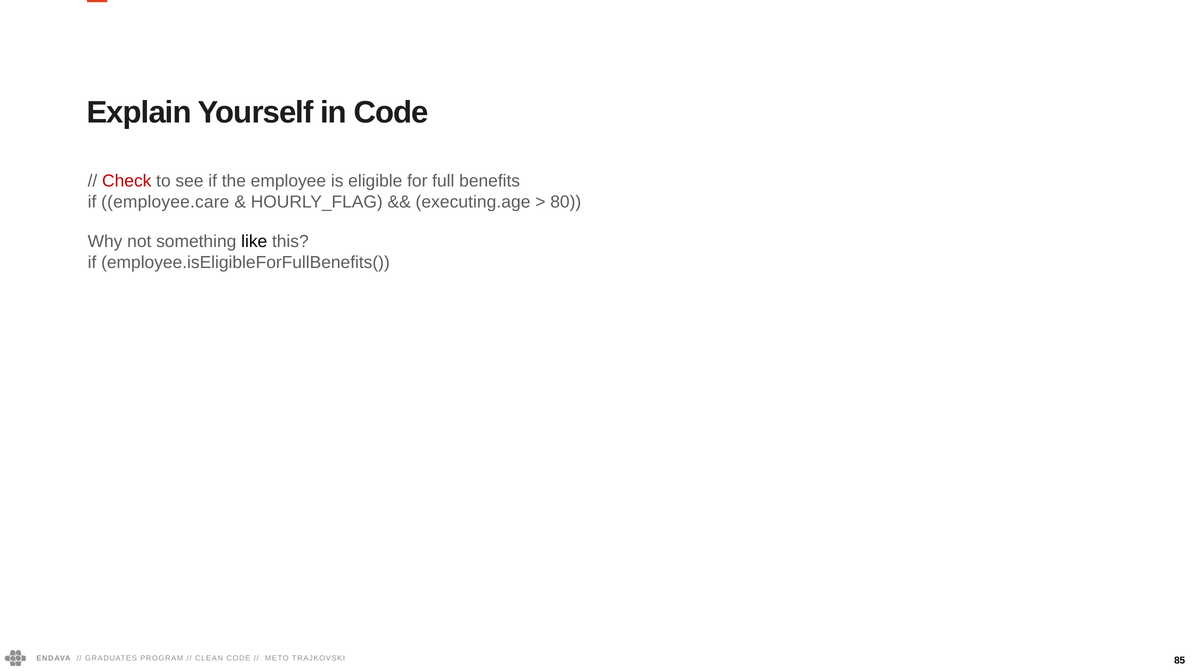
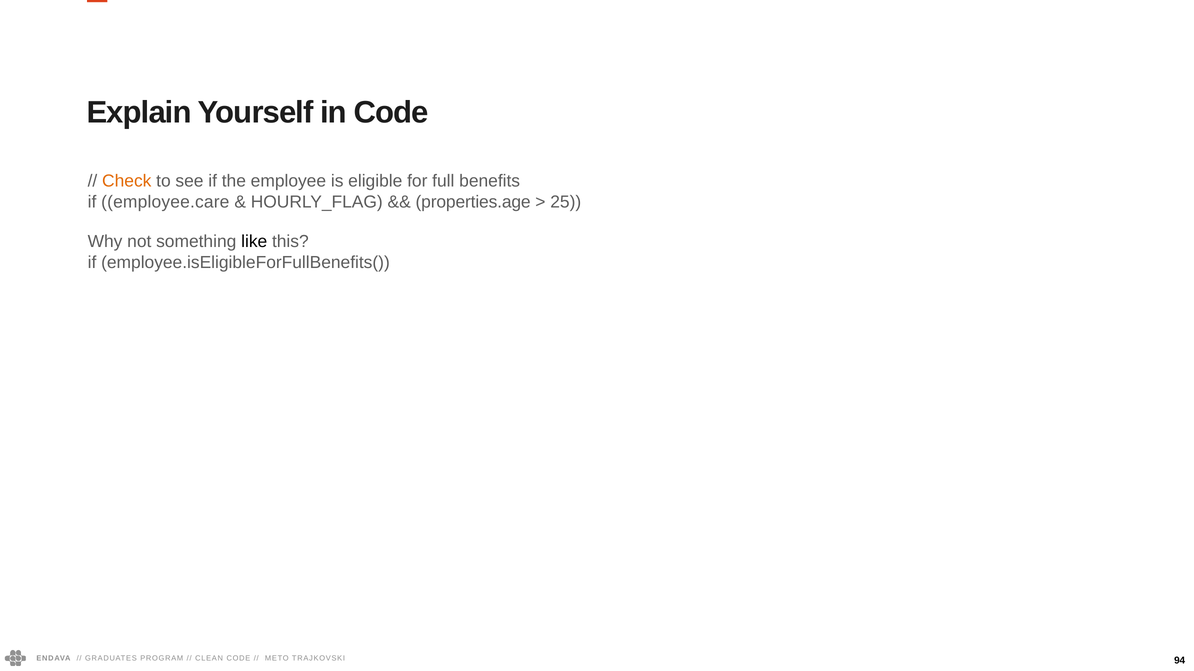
Check colour: red -> orange (127, 181)
executing.age: executing.age -> properties.age (473, 202)
80: 80 -> 25 (566, 202)
85: 85 -> 94 (1180, 661)
